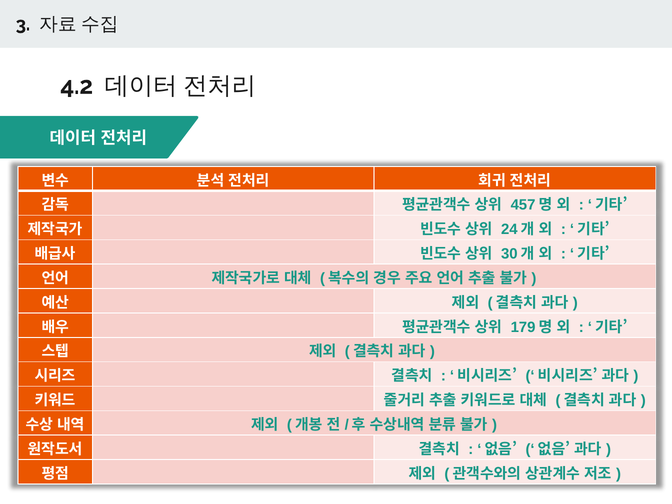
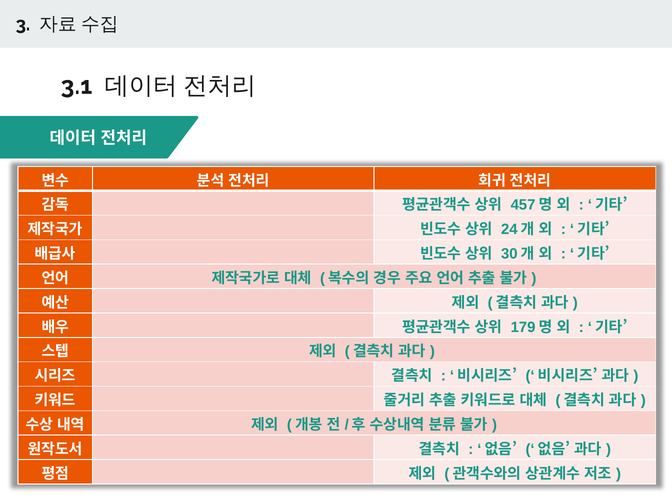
4.2: 4.2 -> 3.1 (76, 86)
